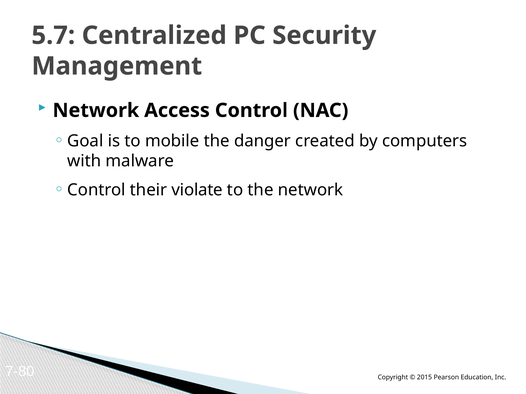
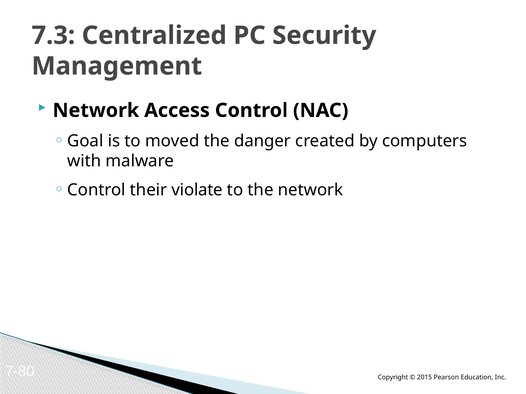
5.7: 5.7 -> 7.3 (53, 36)
mobile: mobile -> moved (172, 141)
